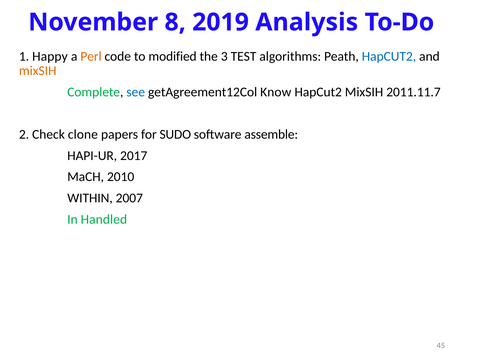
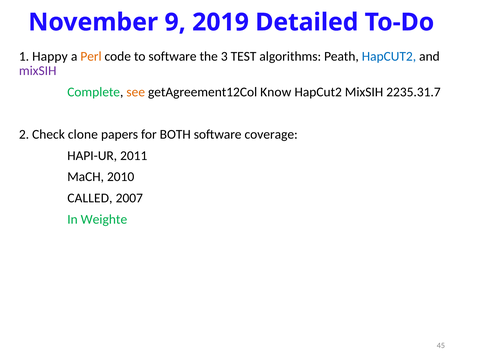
8: 8 -> 9 (175, 22)
Analysis: Analysis -> Detailed (307, 22)
to modified: modified -> software (173, 56)
mixSIH colour: orange -> purple (38, 71)
see colour: blue -> orange (136, 92)
2011.11.7: 2011.11.7 -> 2235.31.7 (413, 92)
SUDO: SUDO -> BOTH (175, 135)
assemble: assemble -> coverage (271, 135)
2017: 2017 -> 2011 (134, 156)
WITHIN: WITHIN -> CALLED (90, 198)
Handled: Handled -> Weighte (104, 219)
